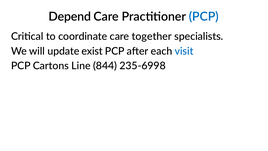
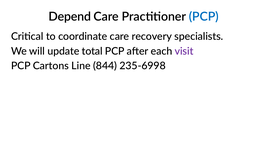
together: together -> recovery (152, 36)
exist: exist -> total (92, 51)
visit colour: blue -> purple (184, 51)
